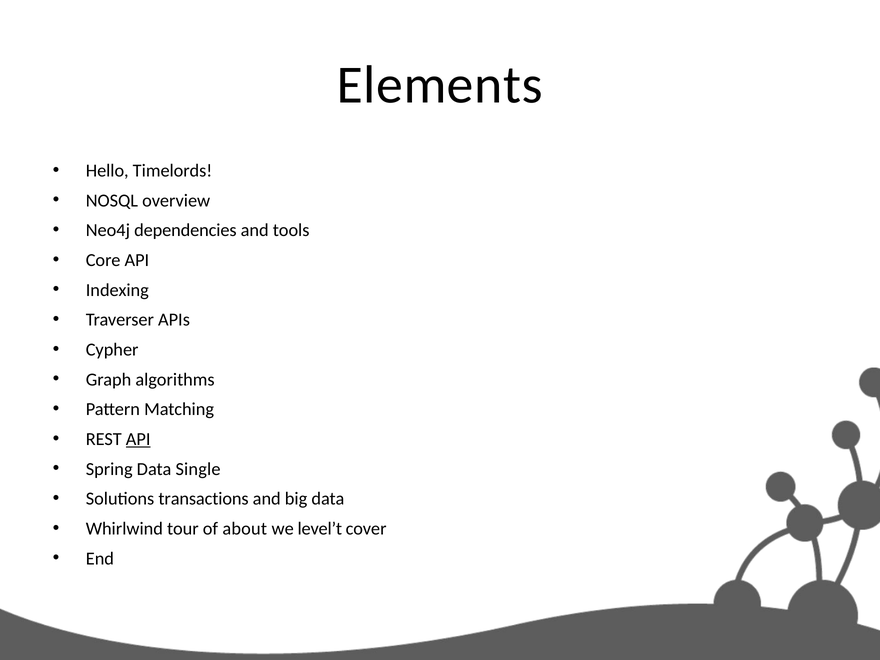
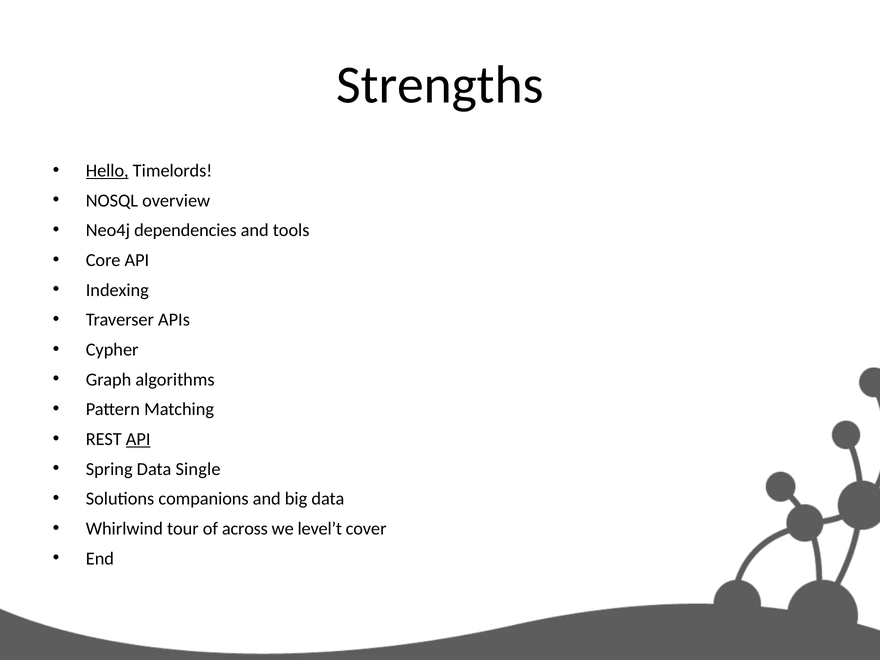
Elements: Elements -> Strengths (440, 85)
Hello underline: none -> present (107, 171)
transactions: transactions -> companions (204, 499)
about: about -> across (245, 529)
